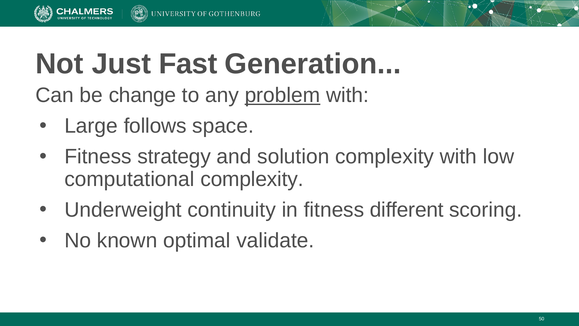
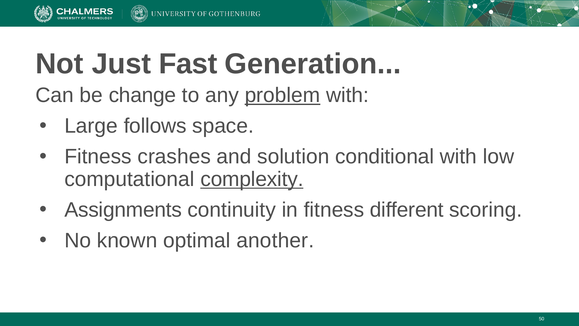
strategy: strategy -> crashes (174, 156)
solution complexity: complexity -> conditional (385, 156)
complexity underline: none -> present (252, 179)
Underweight: Underweight -> Assignments (123, 210)
validate: validate -> another (275, 240)
